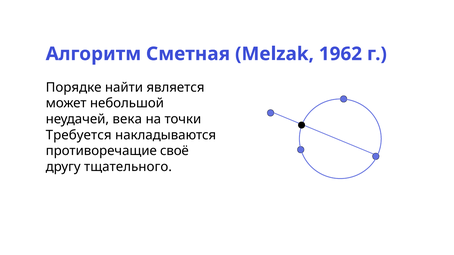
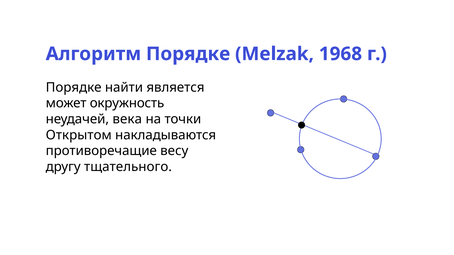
Алгоритм Сметная: Сметная -> Порядке (188, 54)
1962: 1962 -> 1968 (340, 54)
небольшой: небольшой -> окружность (127, 103)
Требуется: Требуется -> Открытом (79, 135)
своё: своё -> весу (174, 151)
